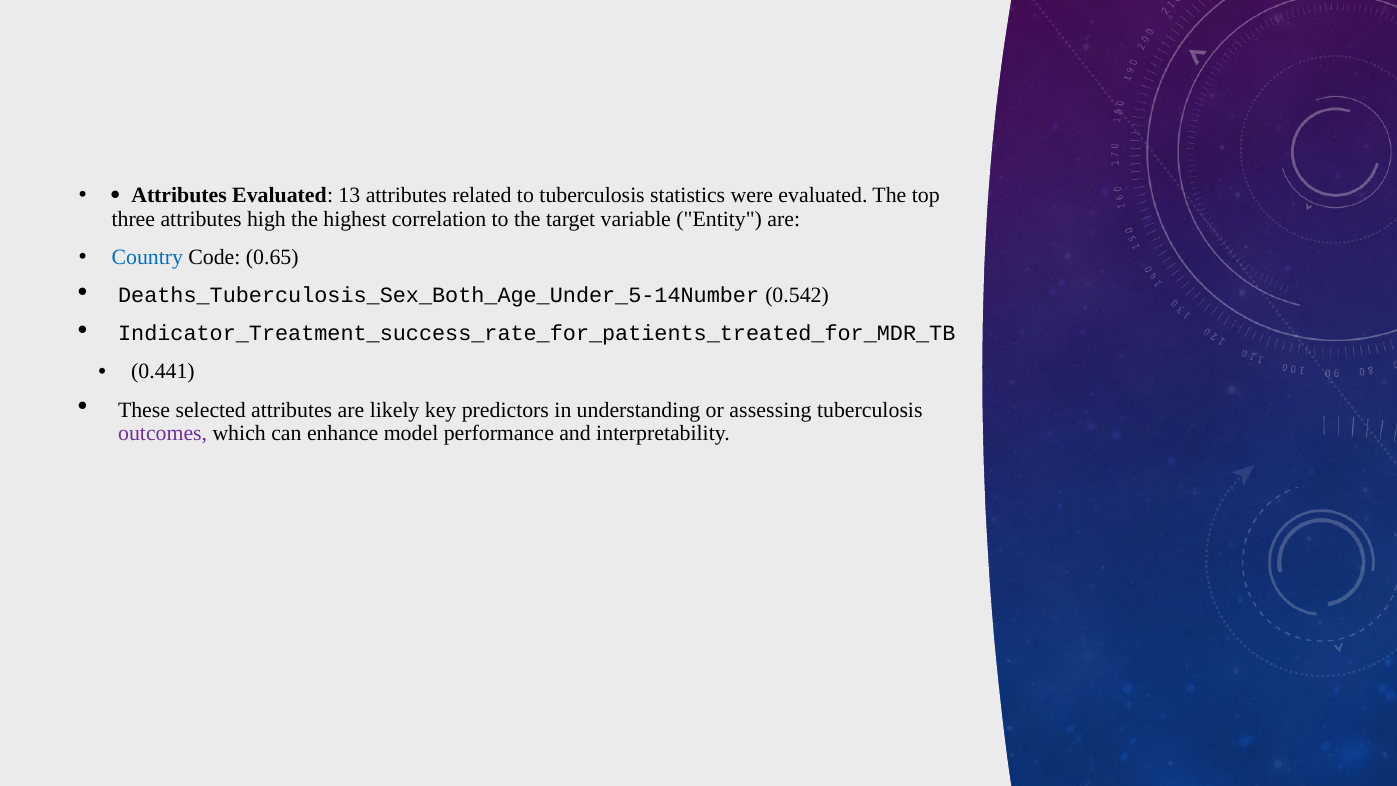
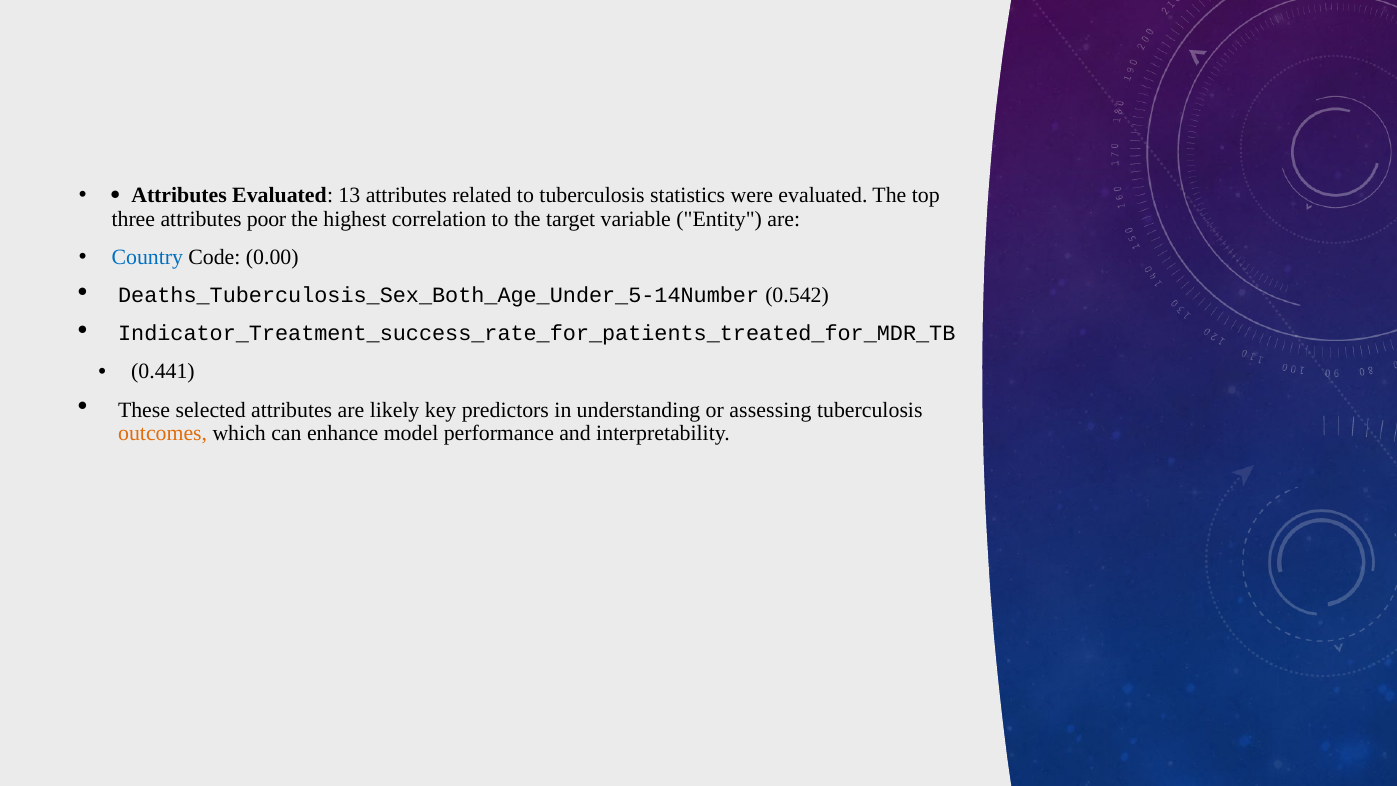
high: high -> poor (267, 219)
0.65: 0.65 -> 0.00 (272, 257)
outcomes colour: purple -> orange (163, 433)
